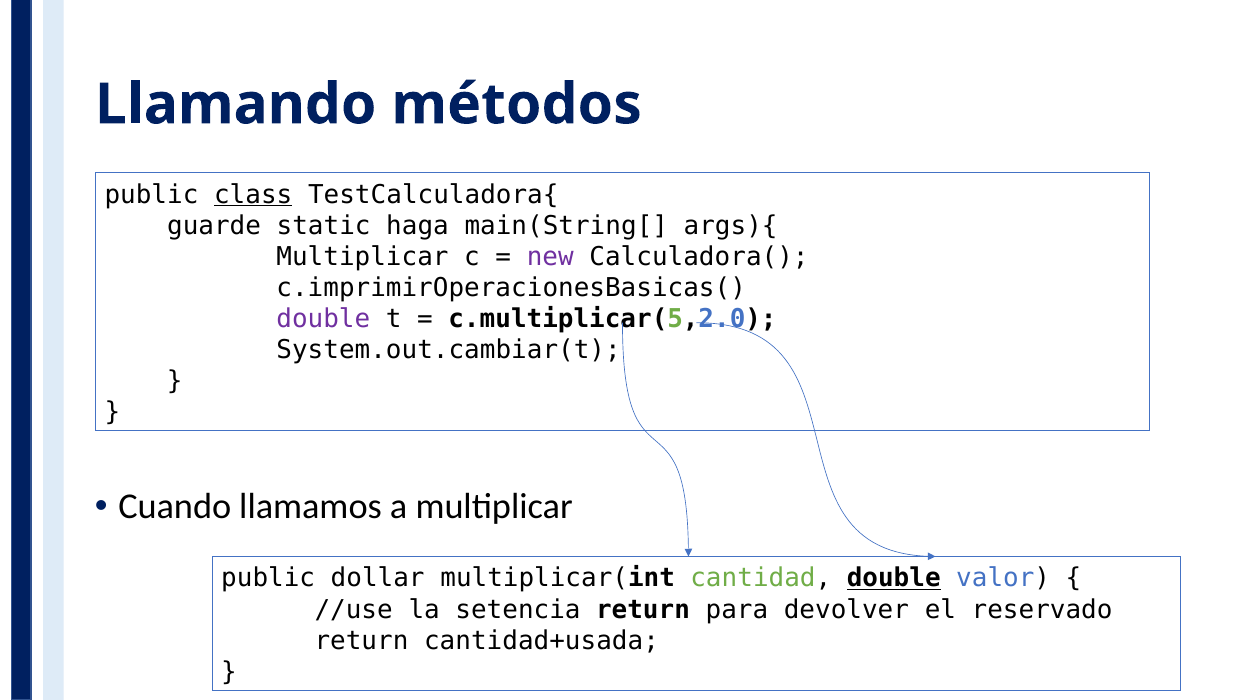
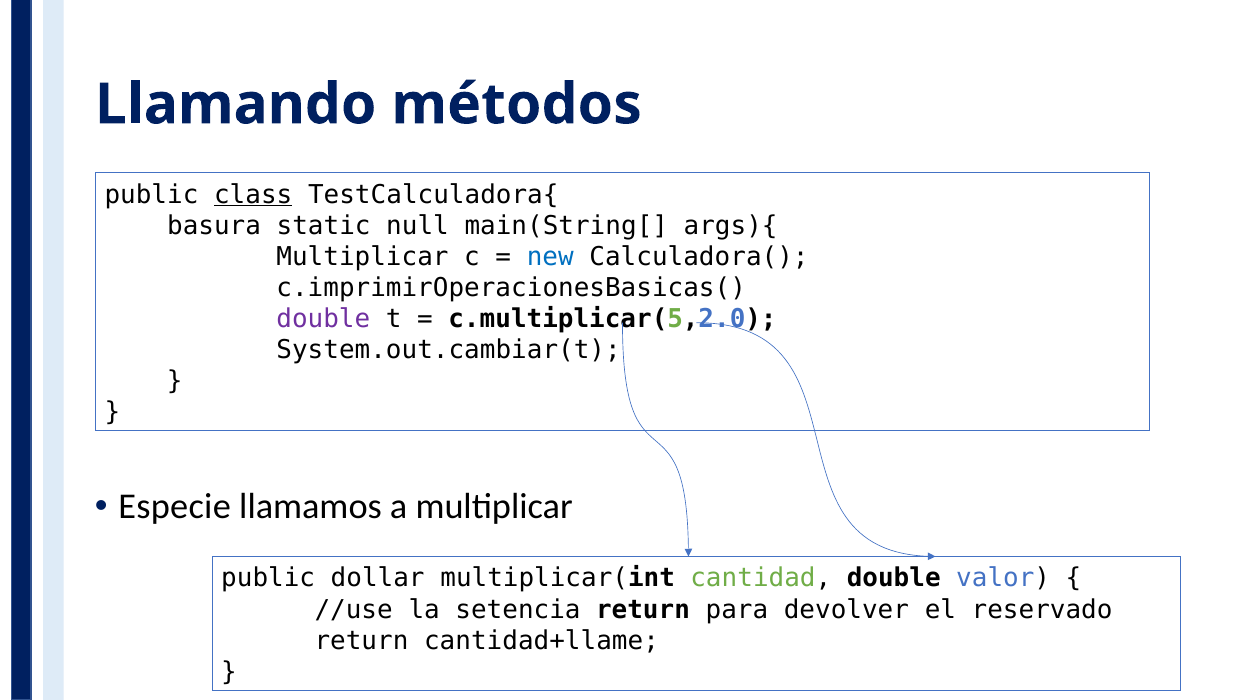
guarde: guarde -> basura (214, 226)
haga: haga -> null (418, 226)
new colour: purple -> blue (550, 257)
Cuando: Cuando -> Especie (175, 507)
double underline: present -> none (894, 579)
cantidad+usada: cantidad+usada -> cantidad+llame (541, 641)
